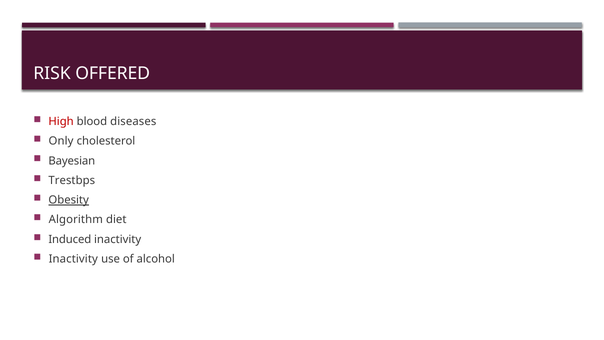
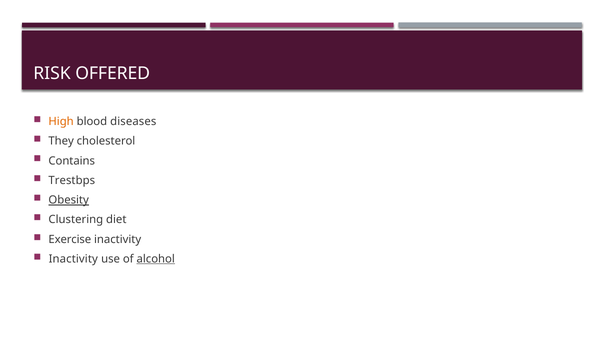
High colour: red -> orange (61, 121)
Only: Only -> They (61, 141)
Bayesian: Bayesian -> Contains (72, 161)
Algorithm: Algorithm -> Clustering (76, 220)
Induced: Induced -> Exercise (70, 239)
alcohol underline: none -> present (156, 259)
